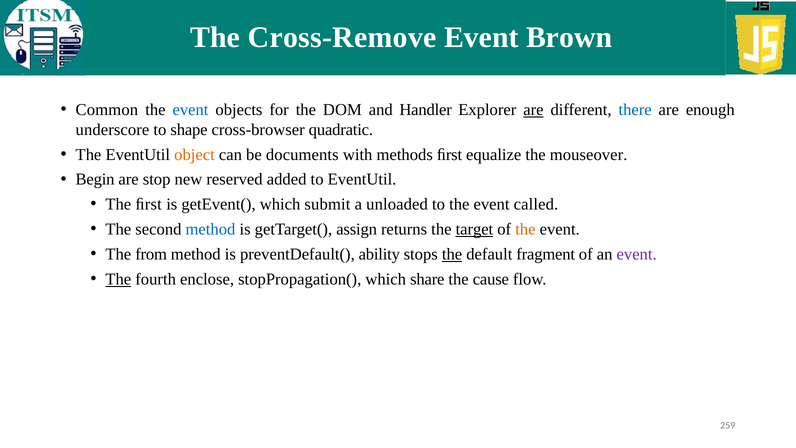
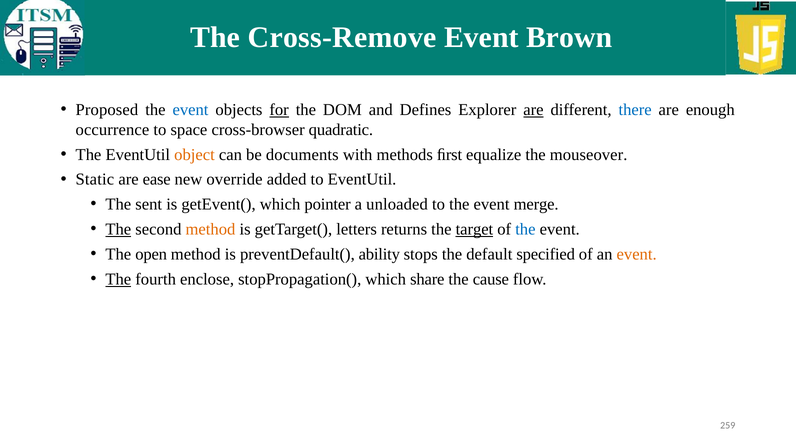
Common: Common -> Proposed (107, 110)
for underline: none -> present (279, 110)
Handler: Handler -> Defines (426, 110)
underscore: underscore -> occurrence (112, 130)
shape: shape -> space (189, 130)
Begin: Begin -> Static (95, 179)
stop: stop -> ease (157, 179)
reserved: reserved -> override (234, 179)
The ﬁrst: ﬁrst -> sent (149, 204)
submit: submit -> pointer (328, 204)
called: called -> merge (536, 204)
The underline: none -> present (118, 229)
method colour: blue -> orange (210, 229)
assign: assign -> letters (357, 229)
the colour: orange -> blue (525, 229)
from: from -> open (151, 254)
the underline: present -> none (452, 254)
fragment: fragment -> specified (546, 254)
event colour: purple -> orange (637, 254)
